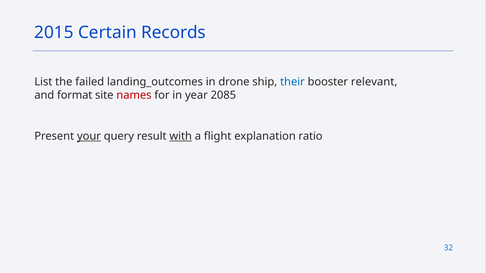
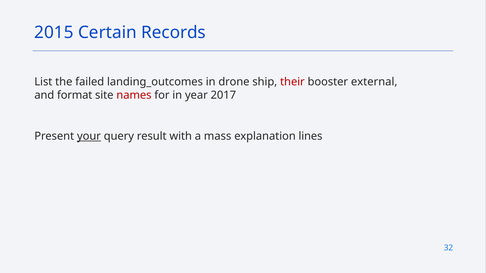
their colour: blue -> red (292, 82)
relevant: relevant -> external (374, 82)
2085: 2085 -> 2017 (223, 95)
with underline: present -> none (181, 136)
flight: flight -> mass (218, 136)
ratio: ratio -> lines (311, 136)
